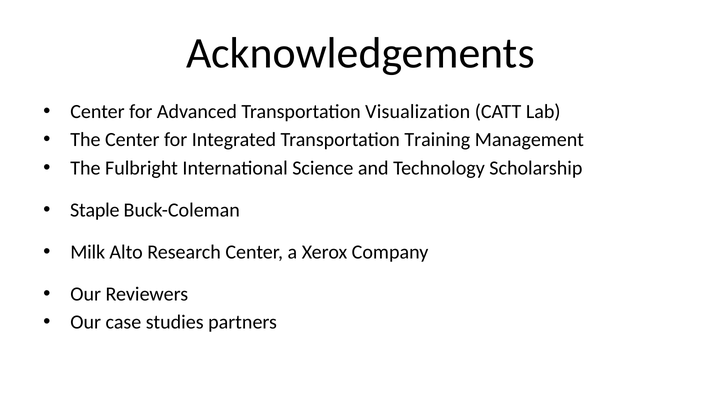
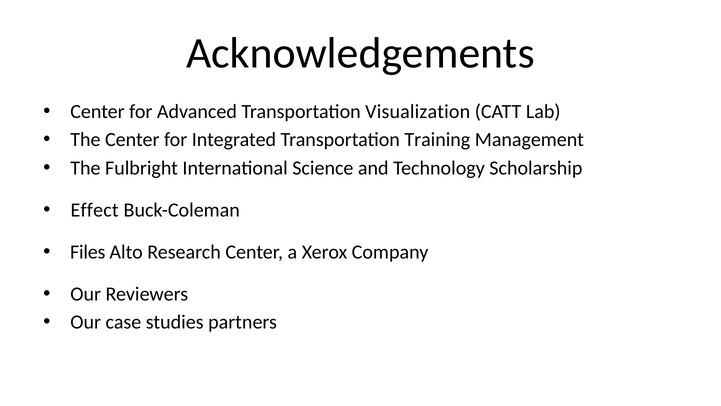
Staple: Staple -> Effect (95, 210)
Milk: Milk -> Files (88, 252)
